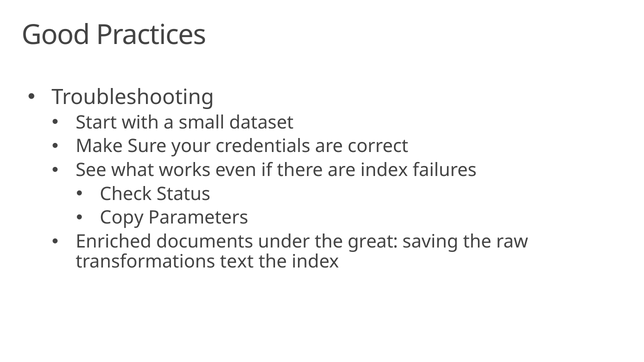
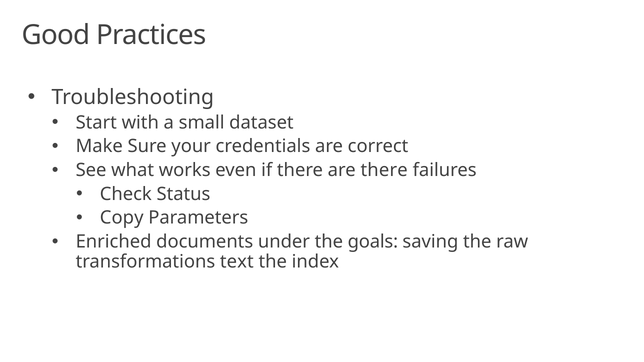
are index: index -> there (384, 170)
great: great -> goals (373, 242)
